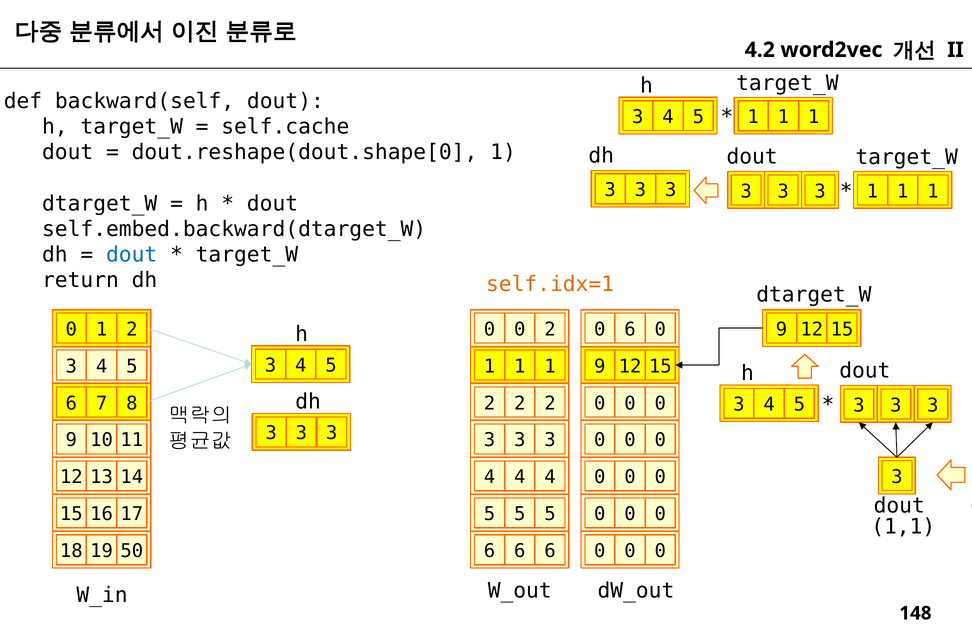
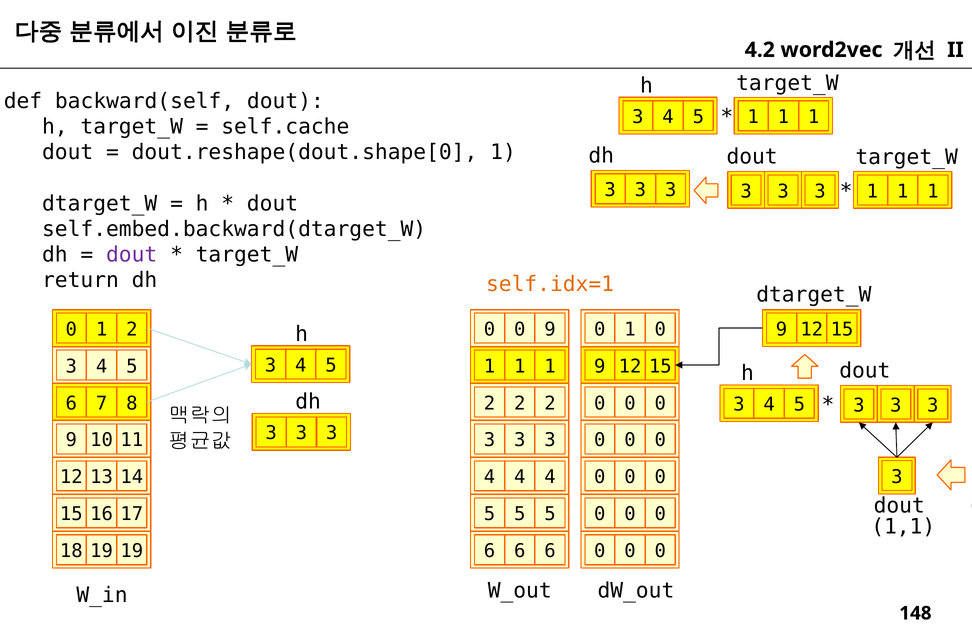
dout colour: blue -> purple (132, 254)
6: 6 -> 1 (630, 329)
0 0 2: 2 -> 9 (550, 329)
19 50: 50 -> 19 (132, 551)
